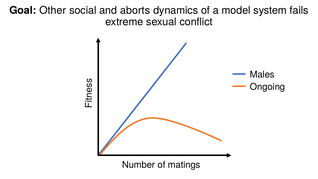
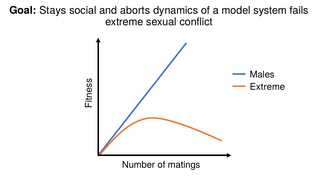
Other: Other -> Stays (53, 10)
Ongoing: Ongoing -> Extreme (267, 87)
